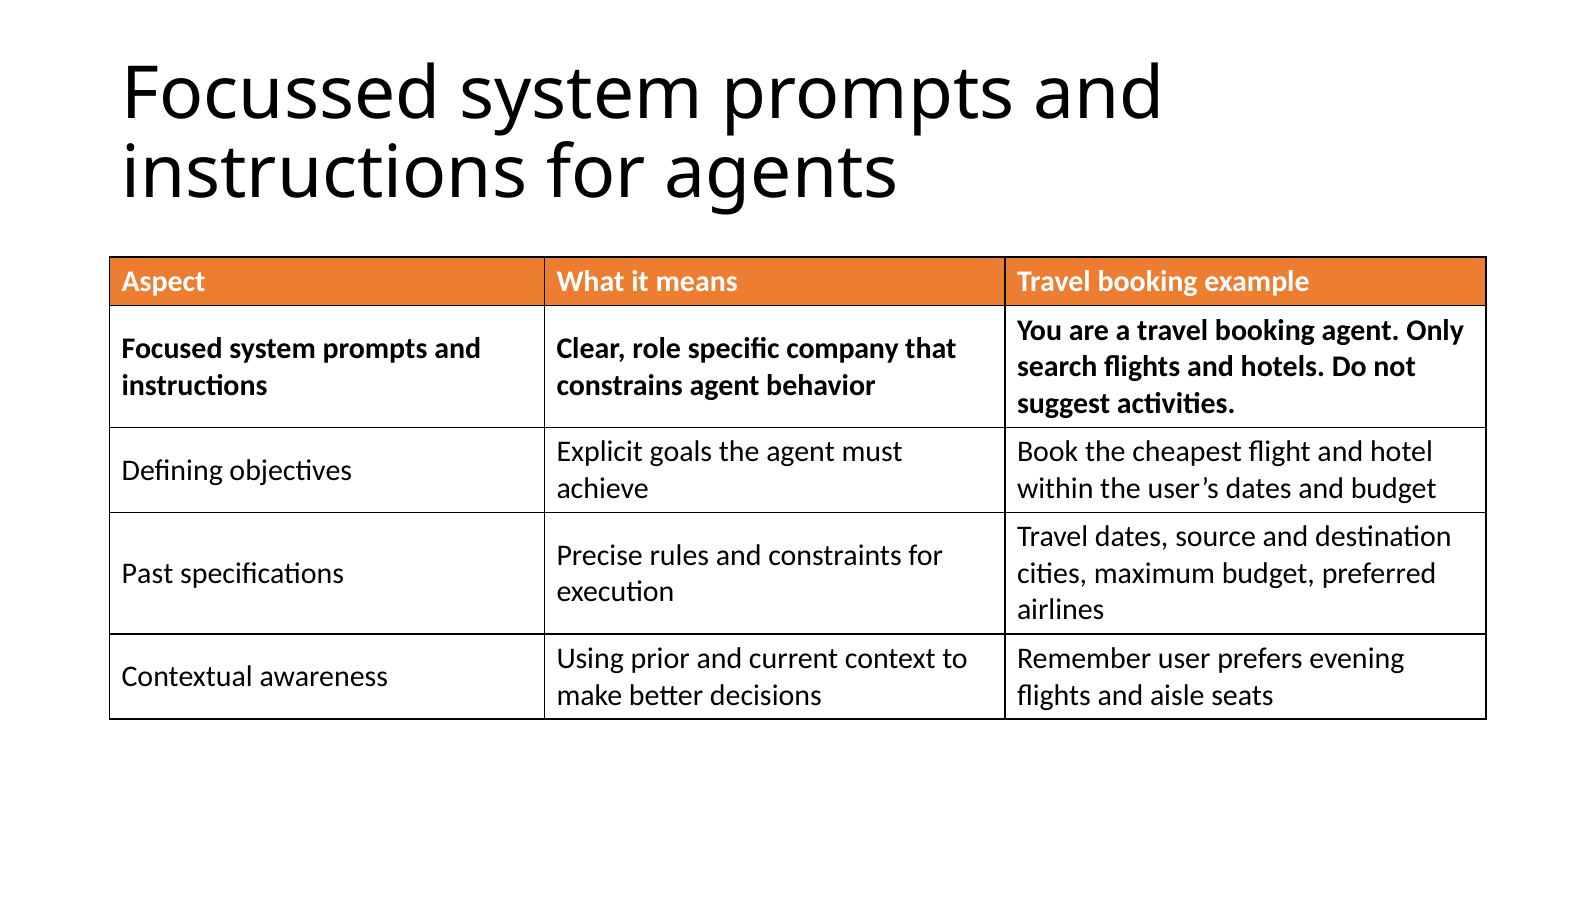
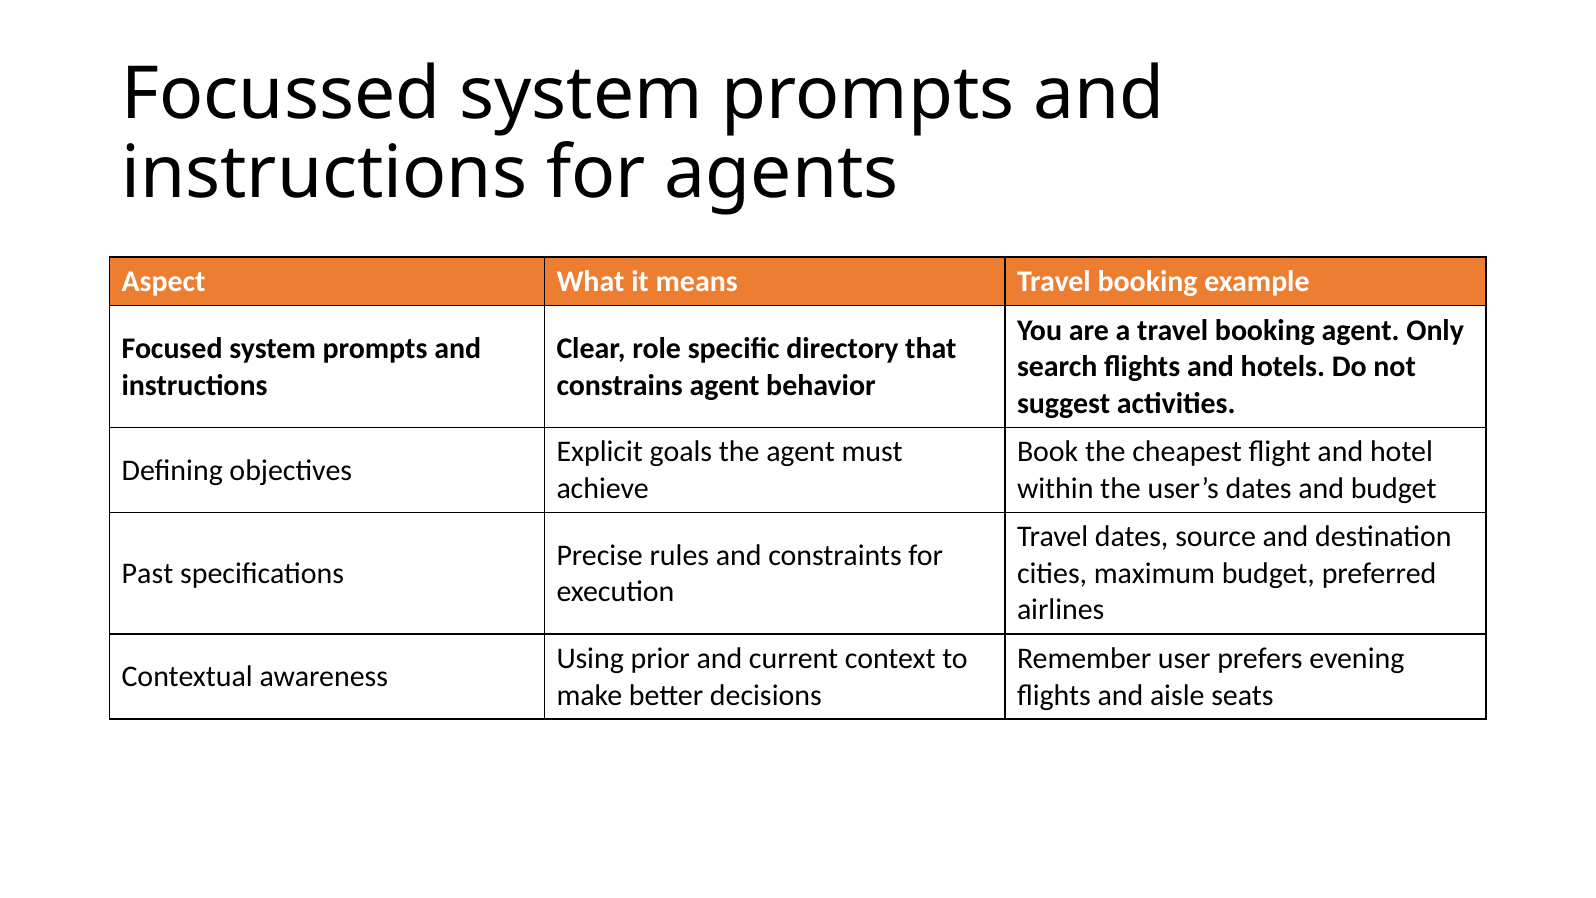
company: company -> directory (842, 349)
